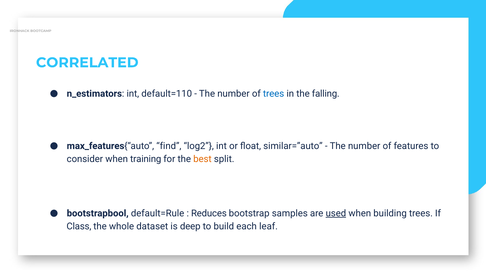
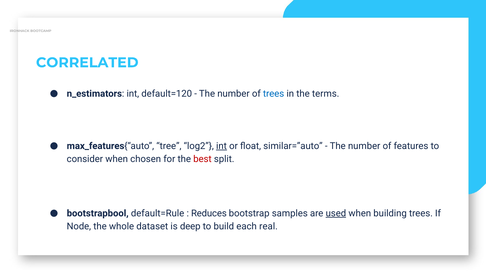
default=110: default=110 -> default=120 (167, 94)
falling: falling -> terms (326, 94)
find: find -> tree (169, 146)
int underline: none -> present (221, 146)
training: training -> chosen (146, 159)
best colour: orange -> red (202, 159)
Class: Class -> Node (79, 227)
leaf: leaf -> real (268, 227)
